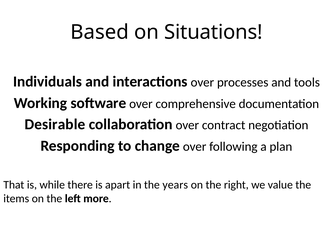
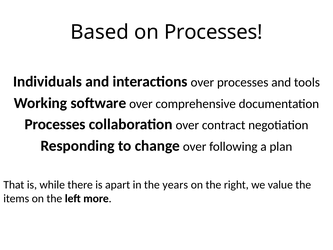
on Situations: Situations -> Processes (213, 32)
Desirable: Desirable -> Processes (55, 124)
